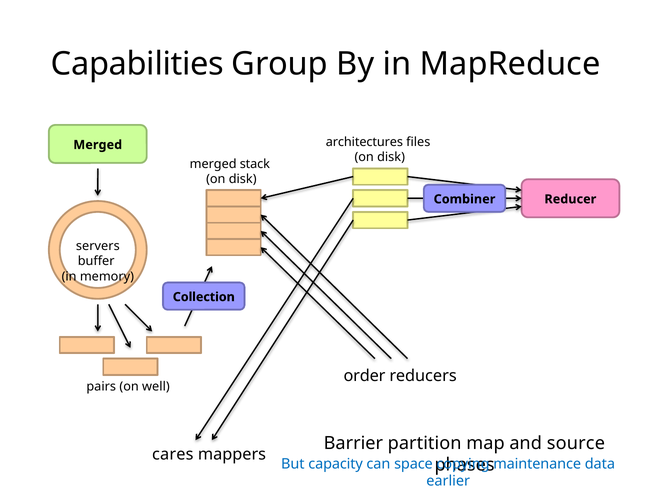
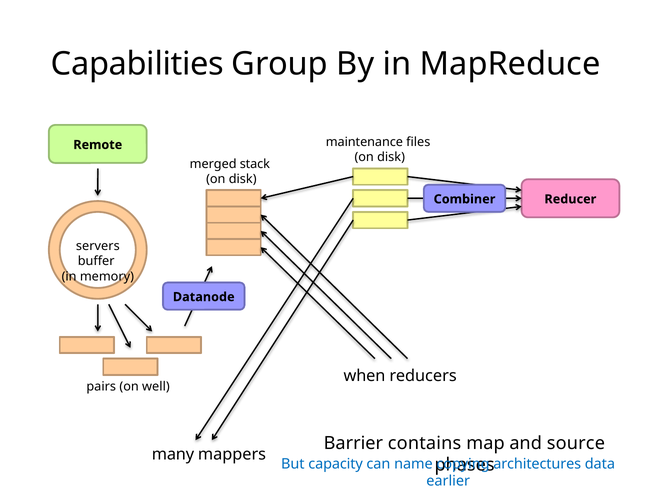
architectures: architectures -> maintenance (364, 142)
Merged: Merged -> Remote (98, 145)
Collection: Collection -> Datanode (204, 297)
order: order -> when (364, 376)
partition: partition -> contains (425, 443)
cares: cares -> many (173, 454)
space: space -> name (413, 464)
maintenance: maintenance -> architectures (537, 464)
